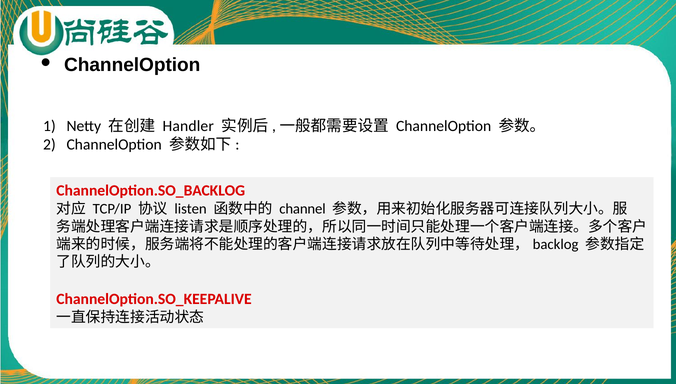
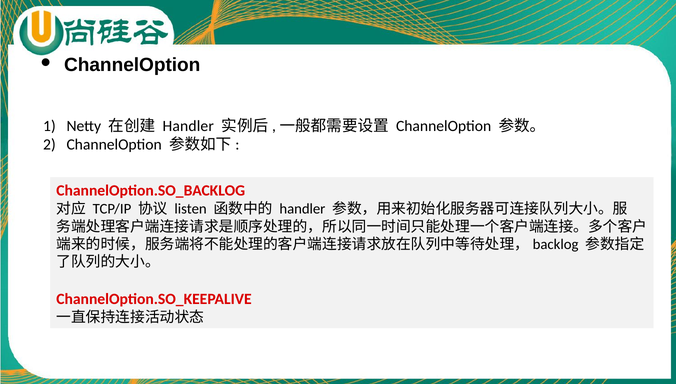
channel: channel -> handler (302, 209)
